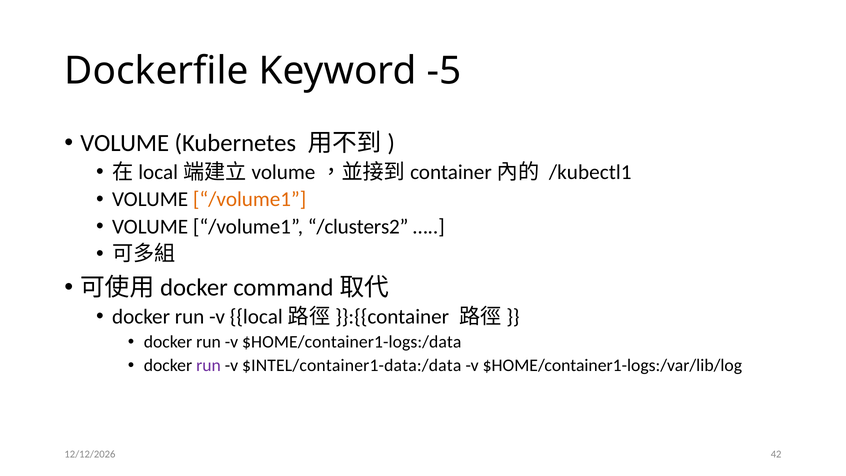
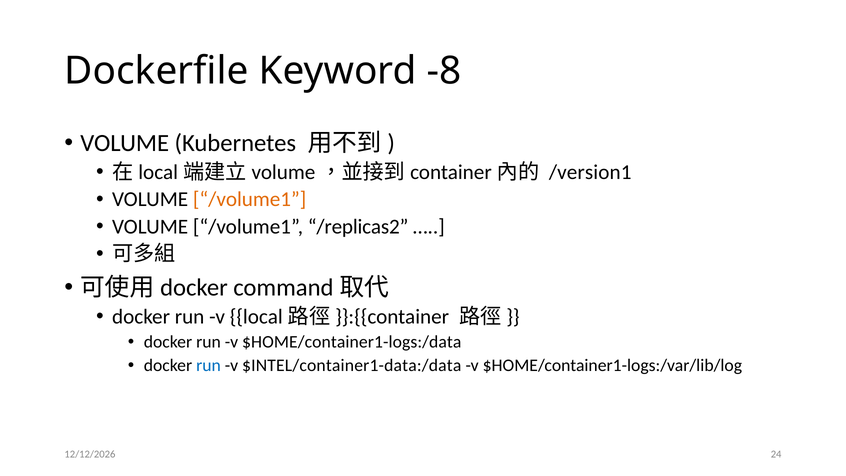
-5: -5 -> -8 (444, 71)
/kubectl1: /kubectl1 -> /version1 (590, 172)
/clusters2: /clusters2 -> /replicas2 (358, 227)
run colour: purple -> blue (209, 365)
42: 42 -> 24 (776, 454)
